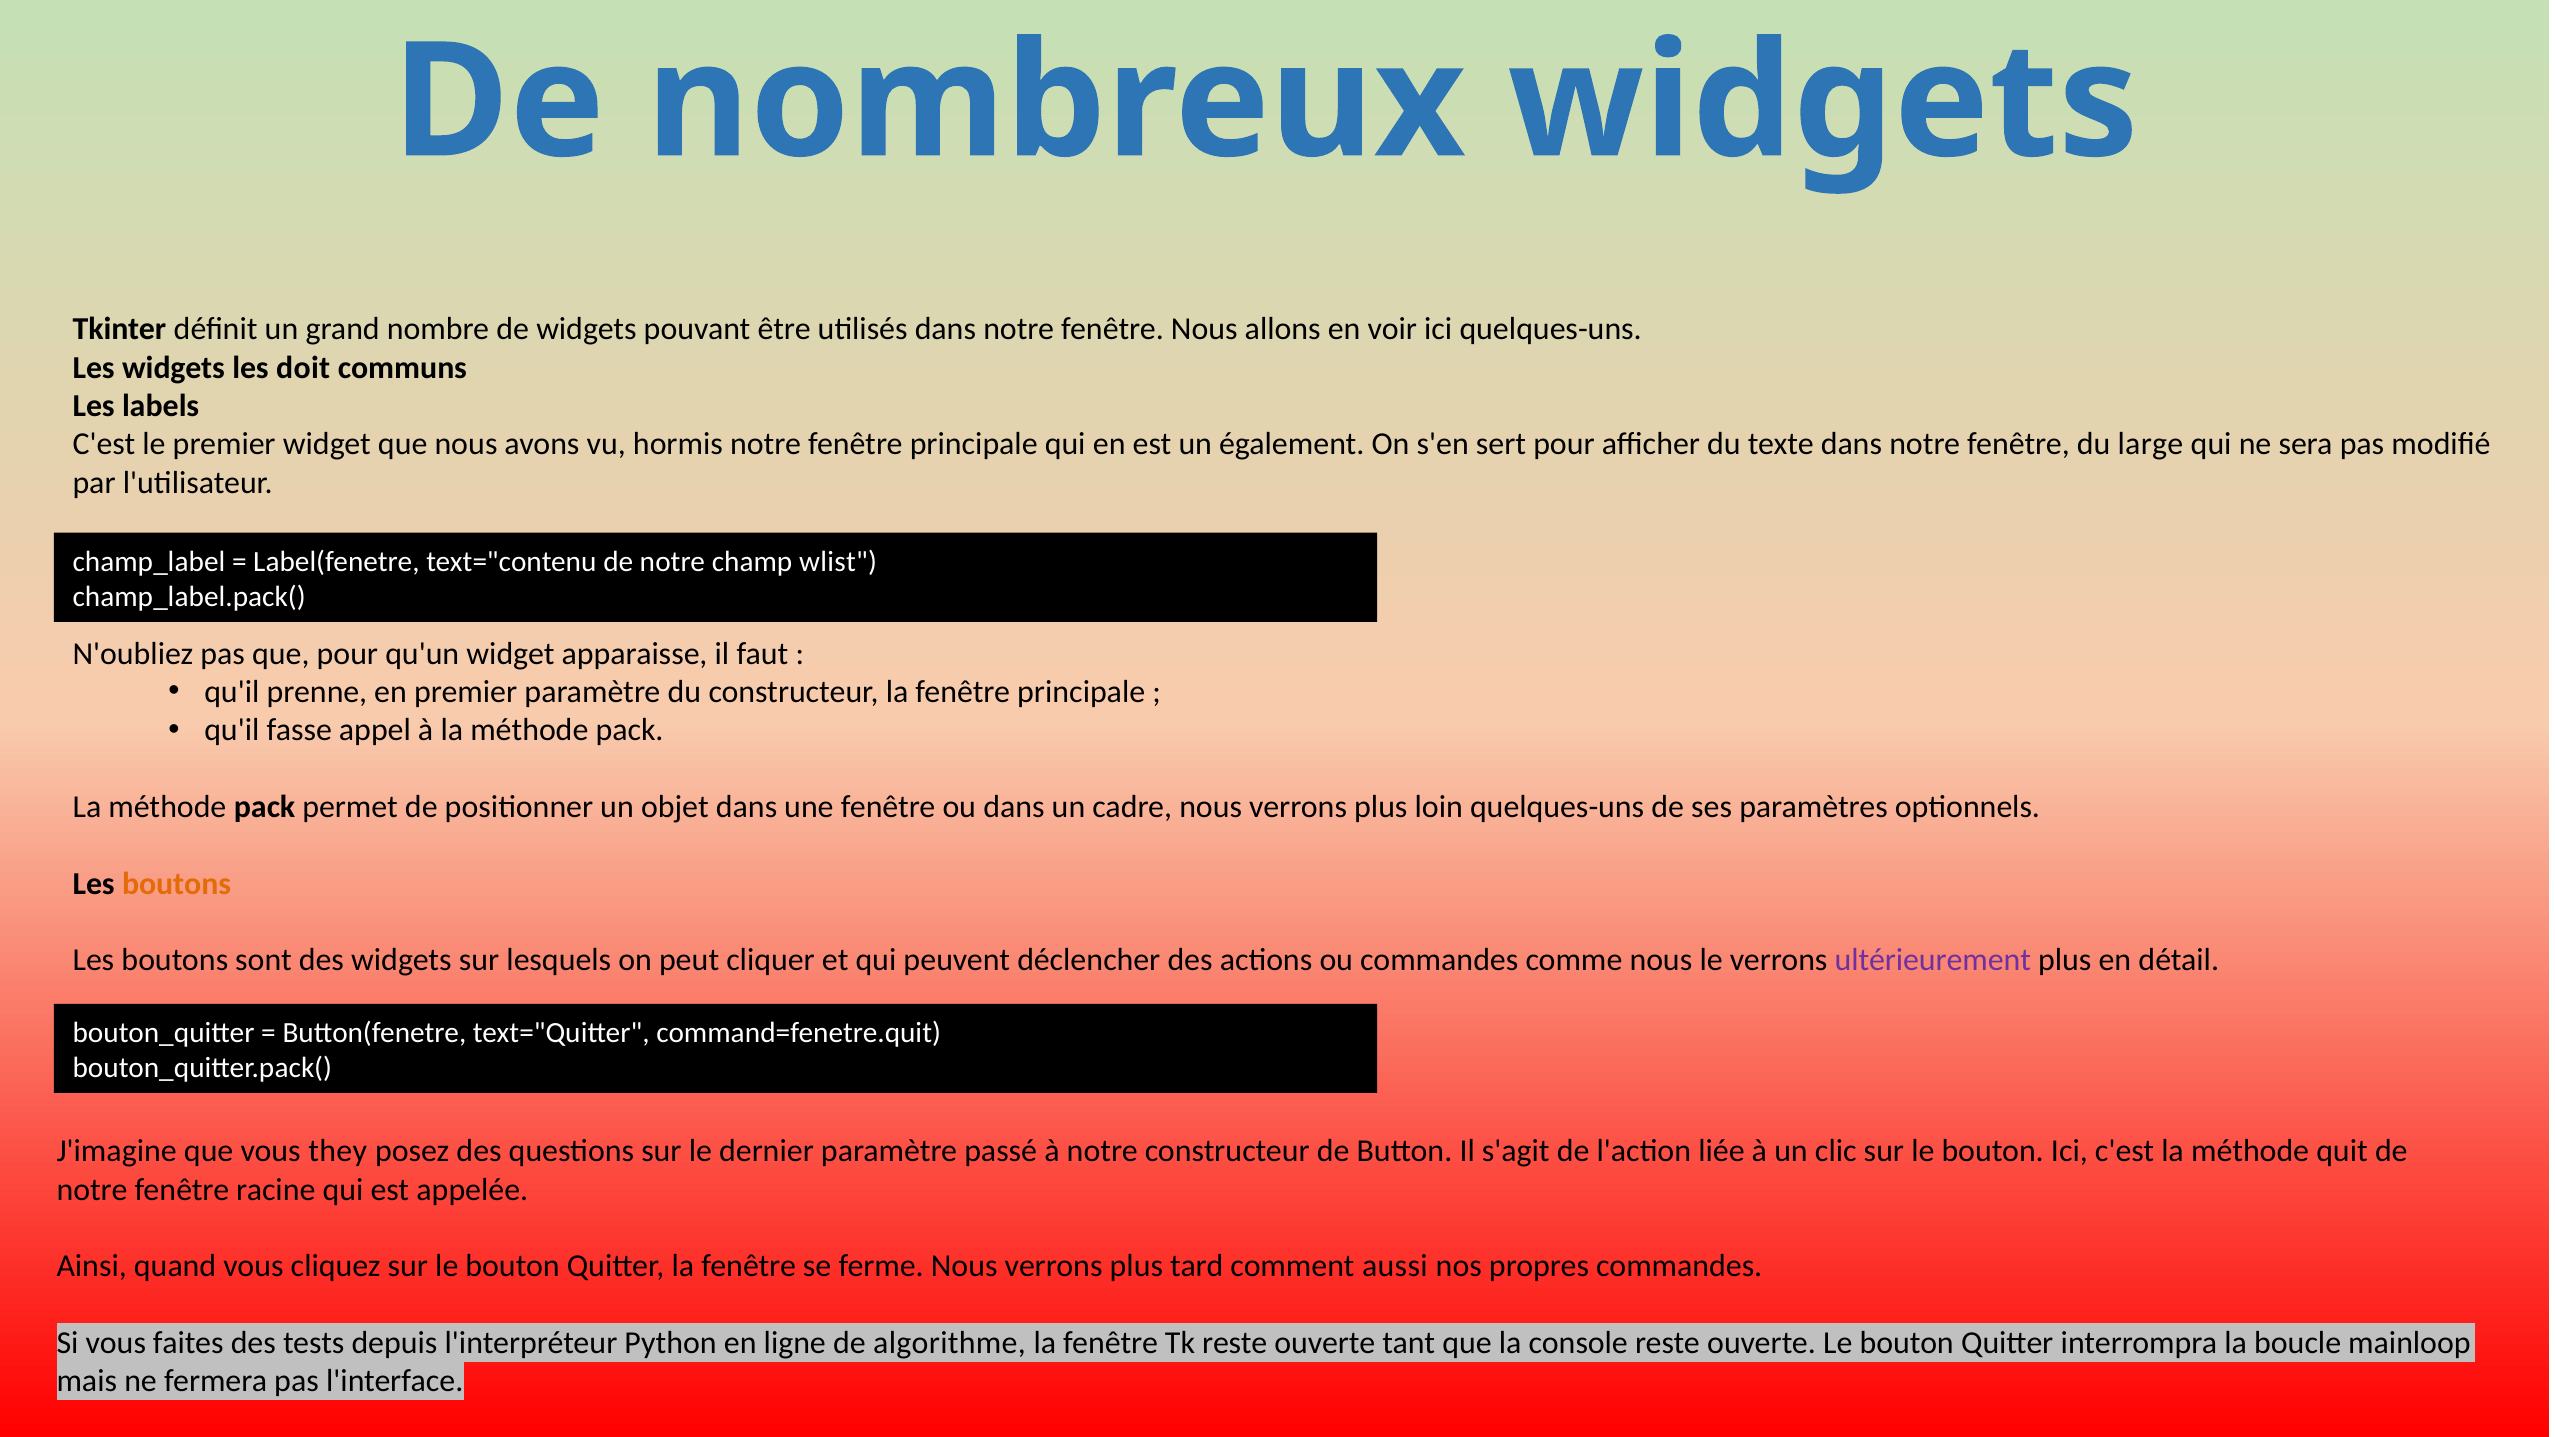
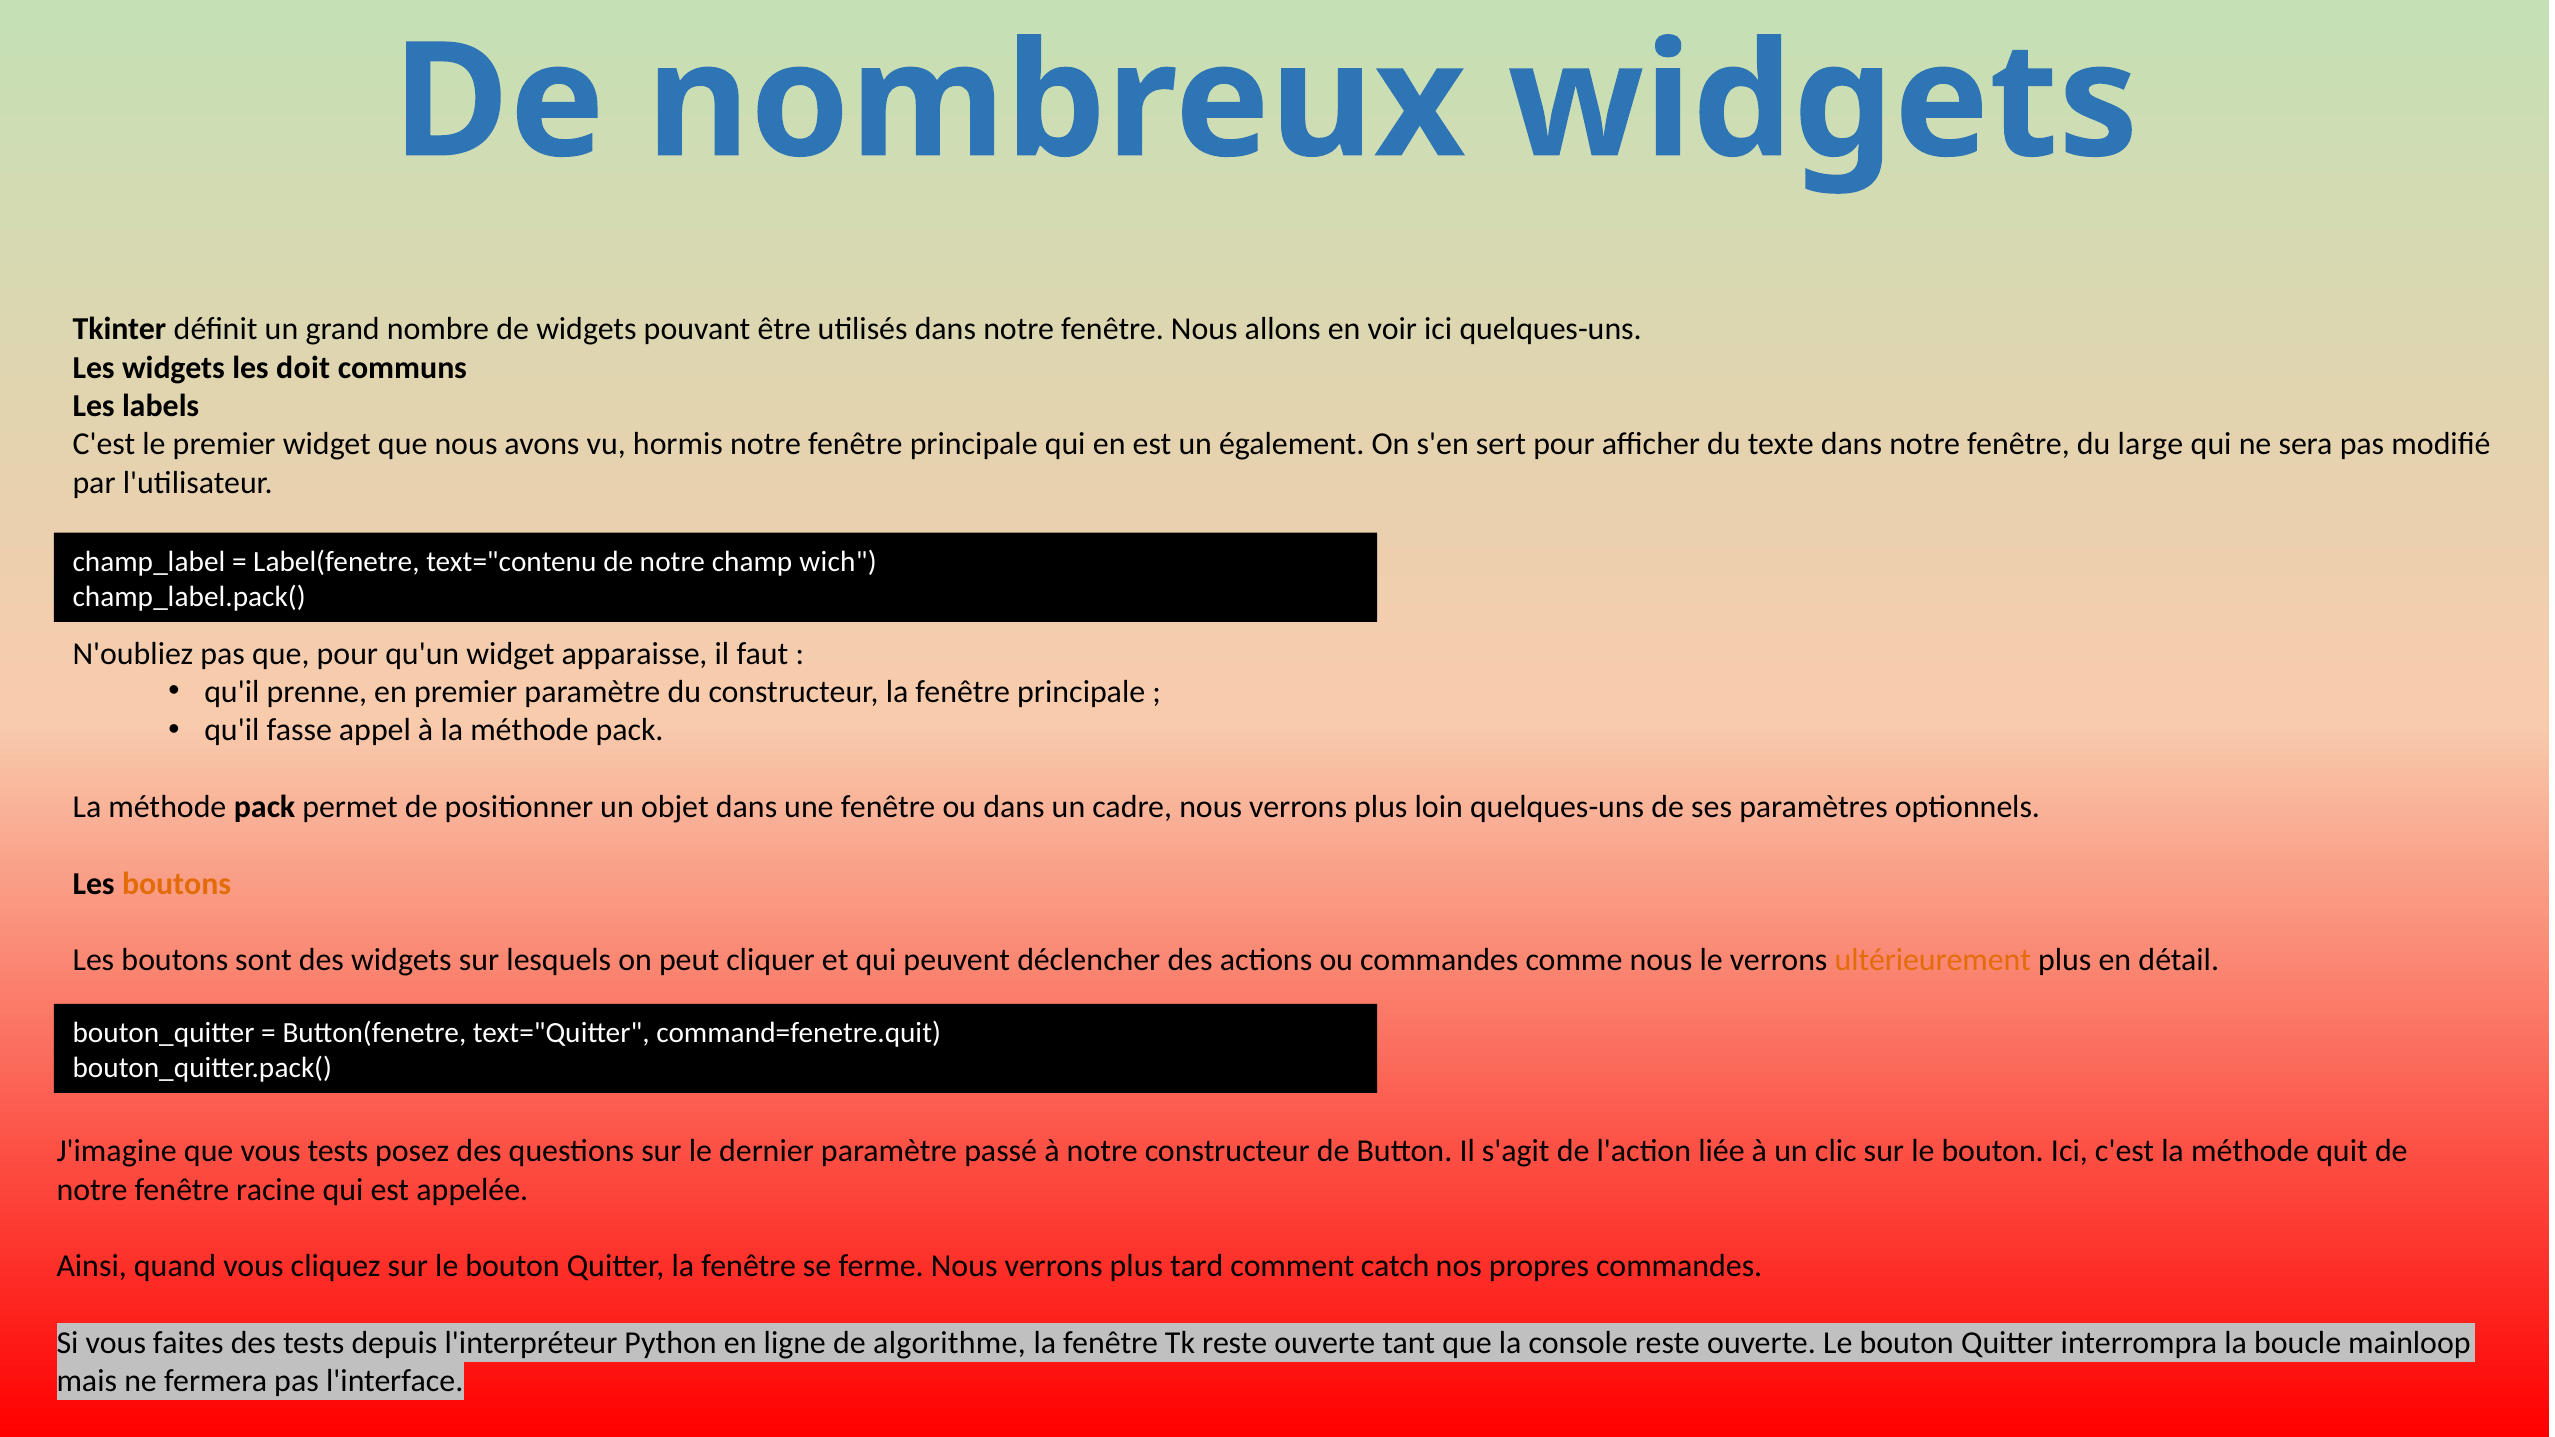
wlist: wlist -> wich (838, 562)
ultérieurement colour: purple -> orange (1933, 960)
vous they: they -> tests (338, 1151)
aussi: aussi -> catch (1395, 1266)
